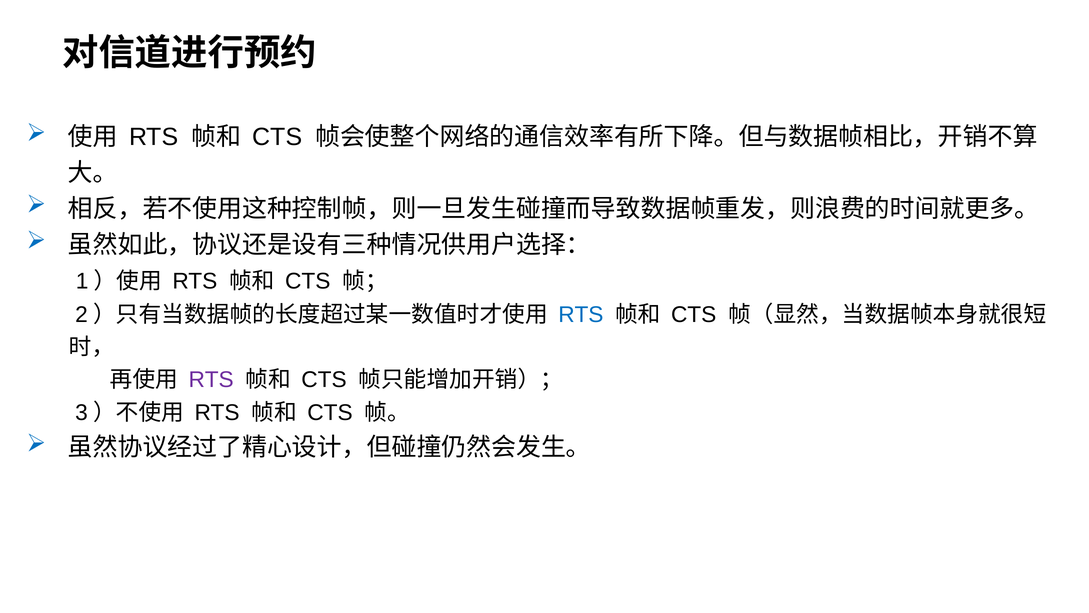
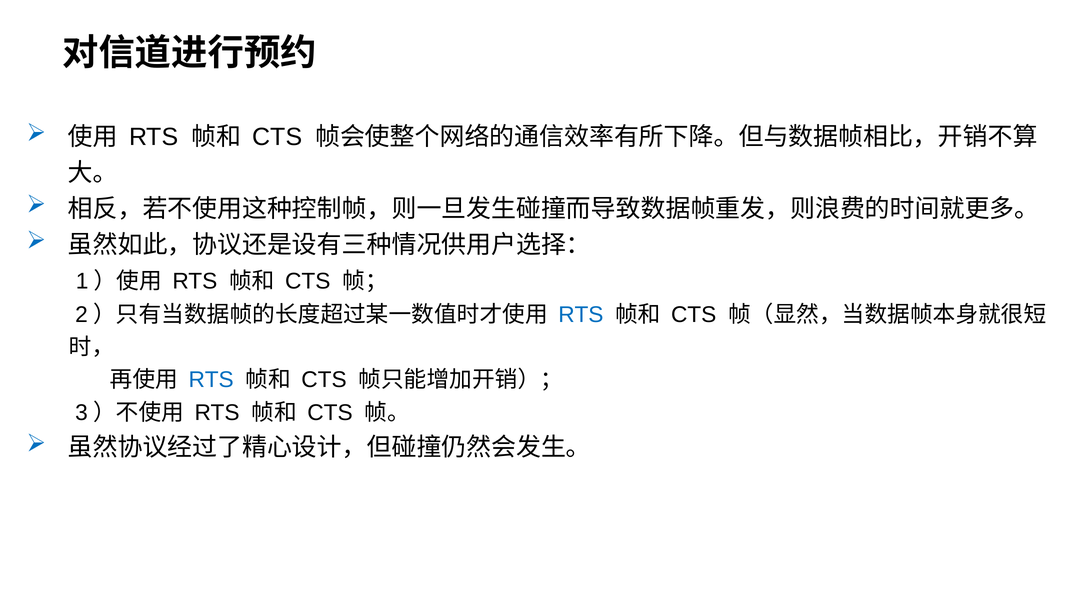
RTS colour: purple -> blue (211, 380)
